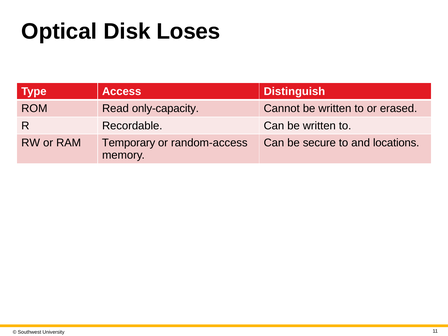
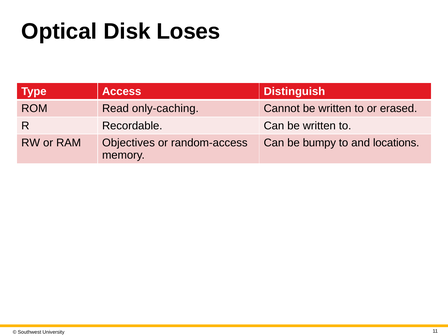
only-capacity: only-capacity -> only-caching (165, 109)
Temporary: Temporary -> Objectives (128, 143)
secure: secure -> bumpy (319, 143)
